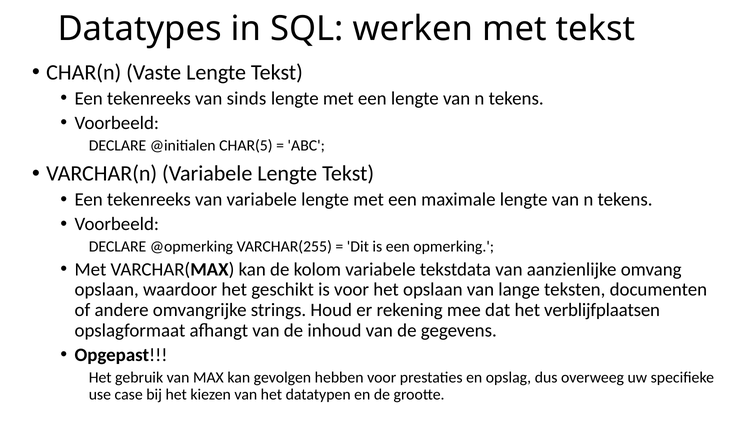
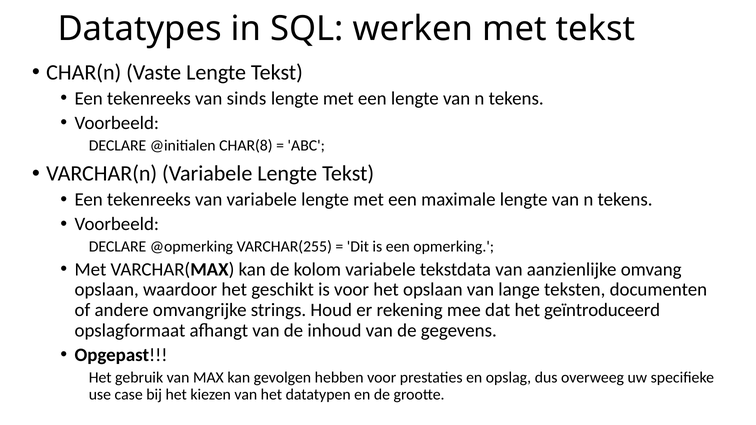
CHAR(5: CHAR(5 -> CHAR(8 (246, 146)
verblijfplaatsen: verblijfplaatsen -> geïntroduceerd (602, 310)
